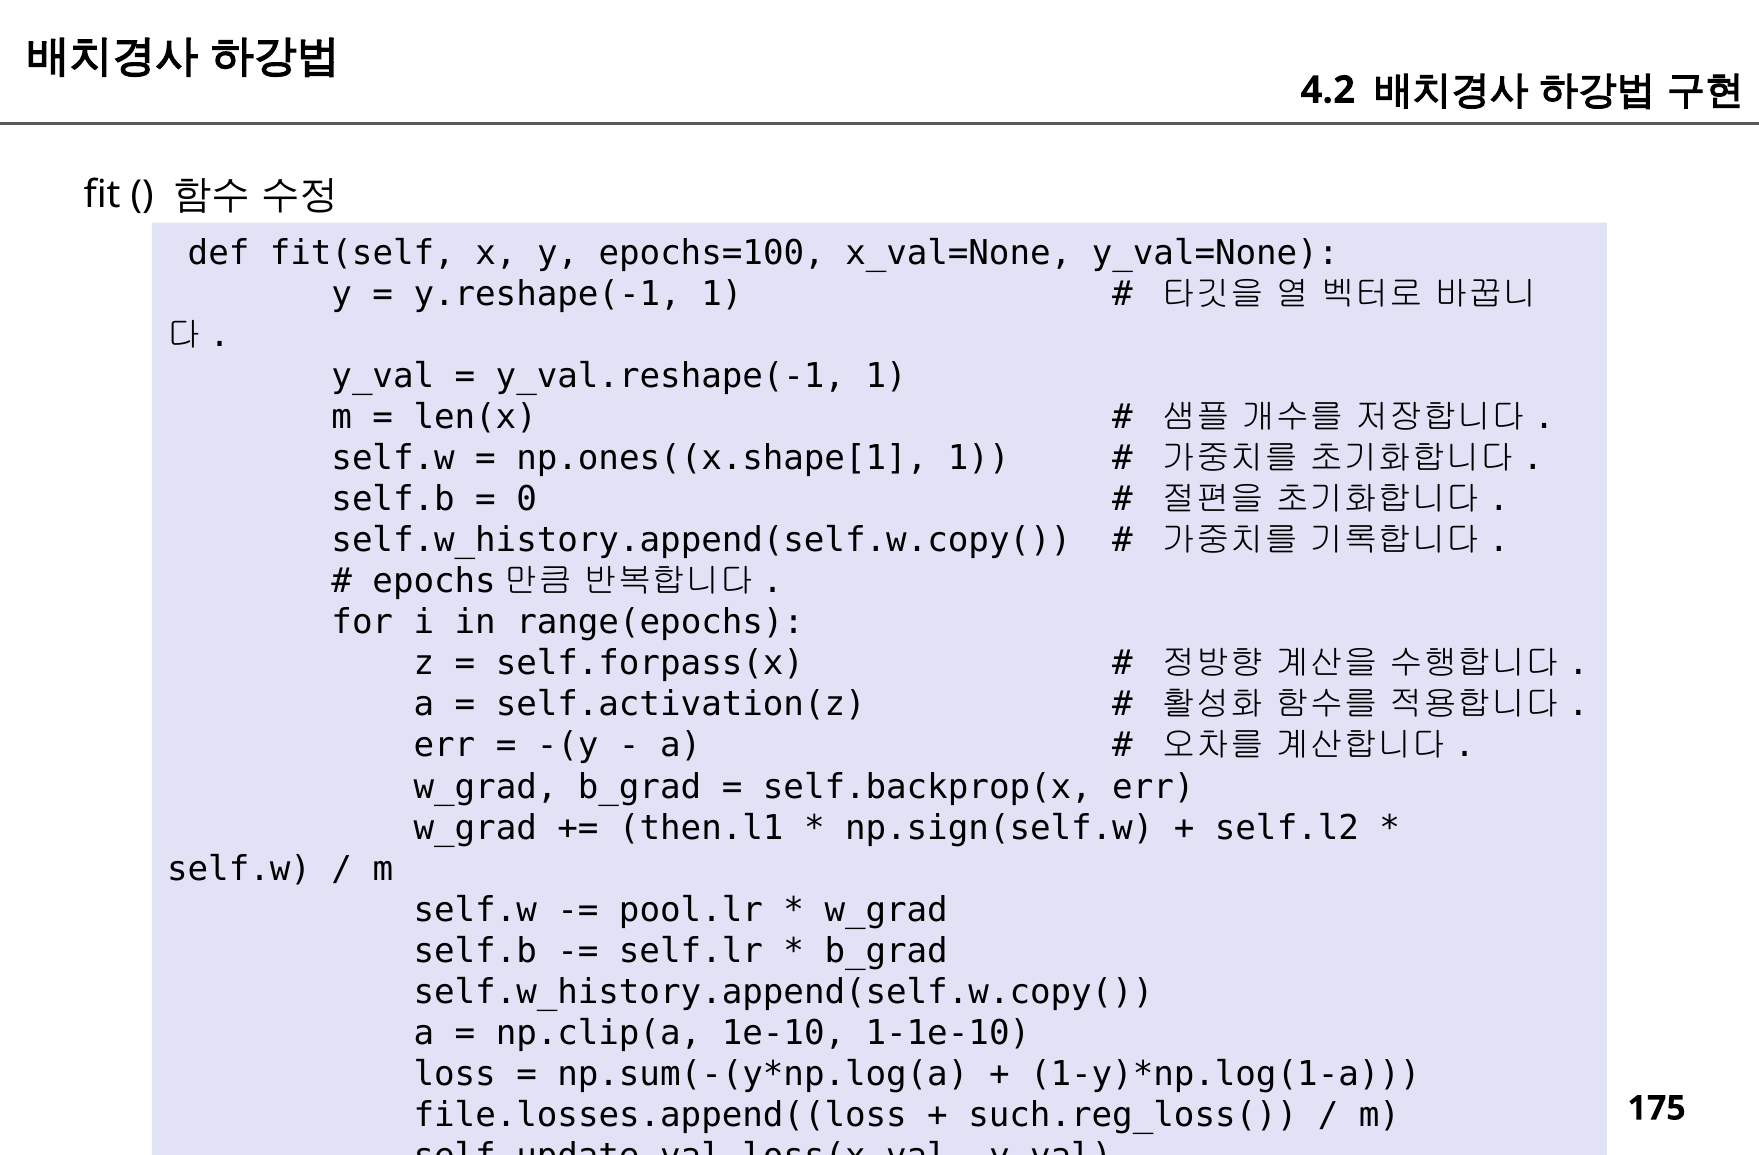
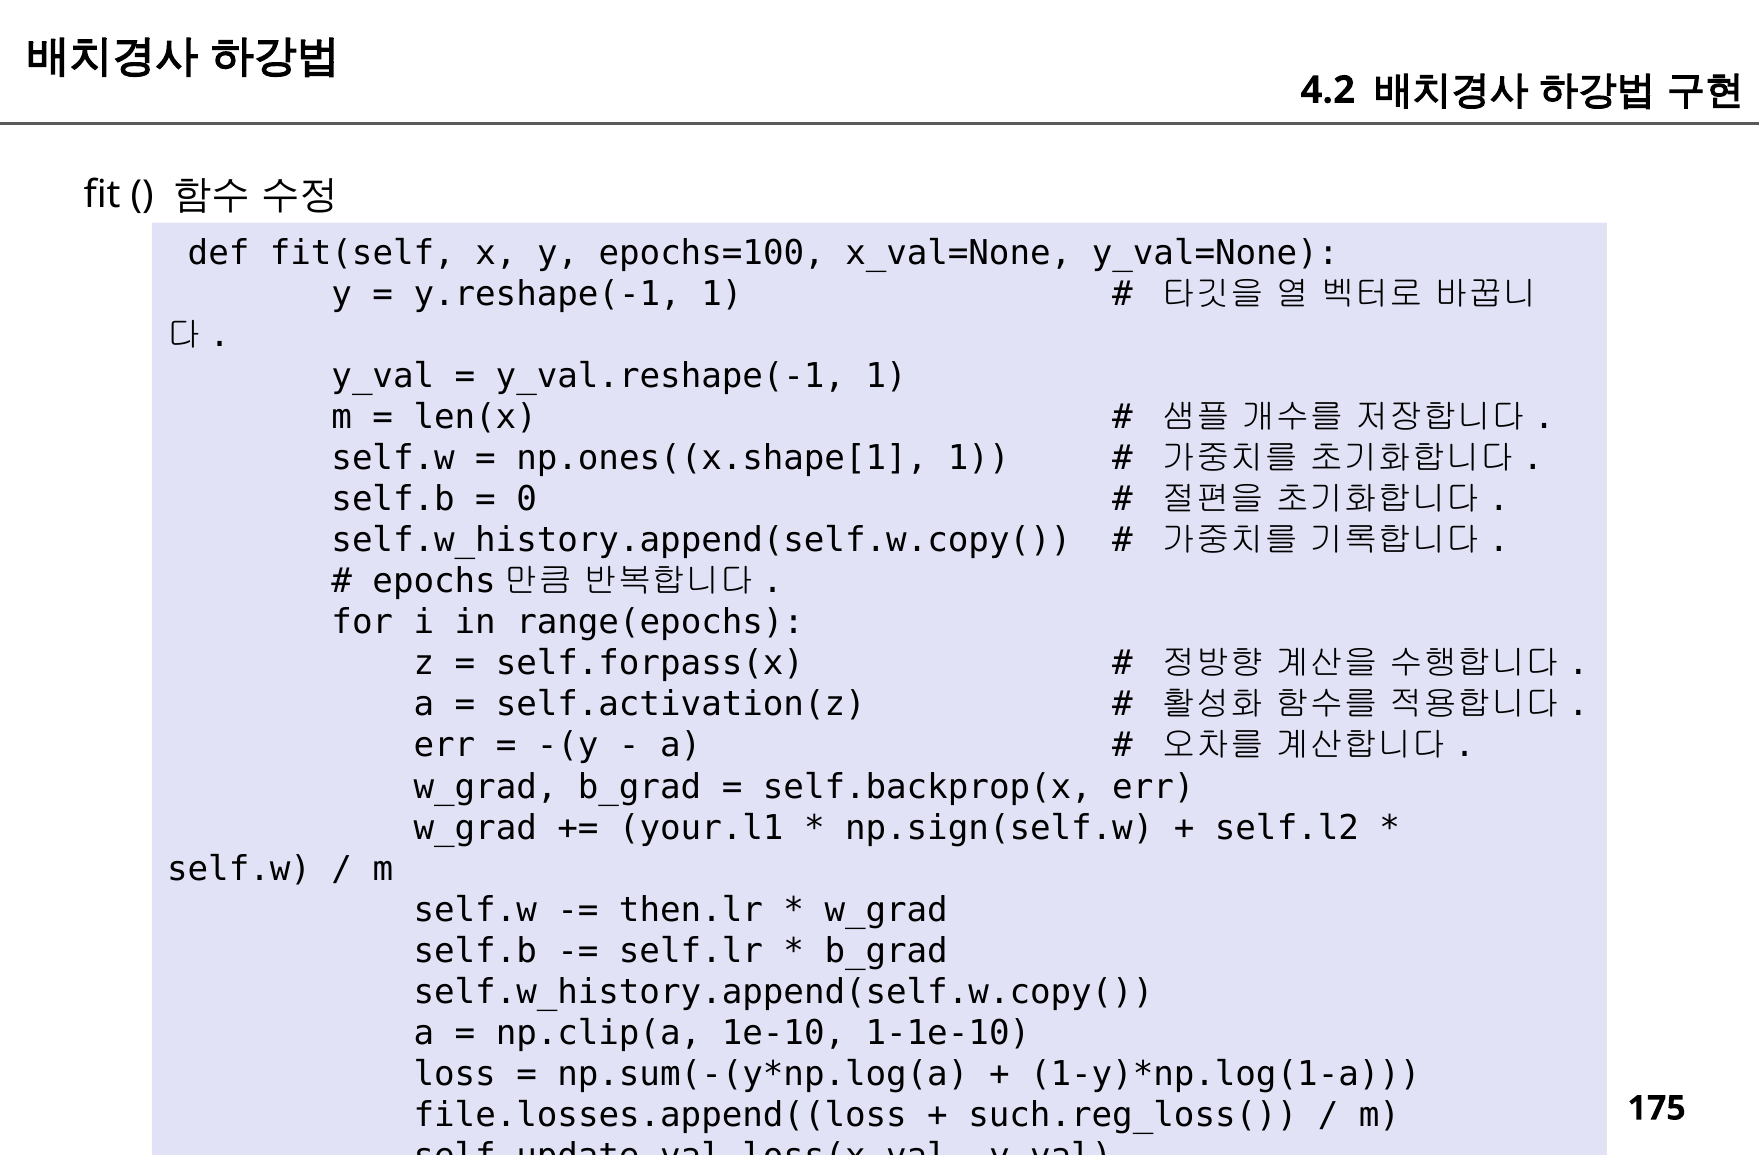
then.l1: then.l1 -> your.l1 (701, 828)
pool.lr: pool.lr -> then.lr (691, 910)
